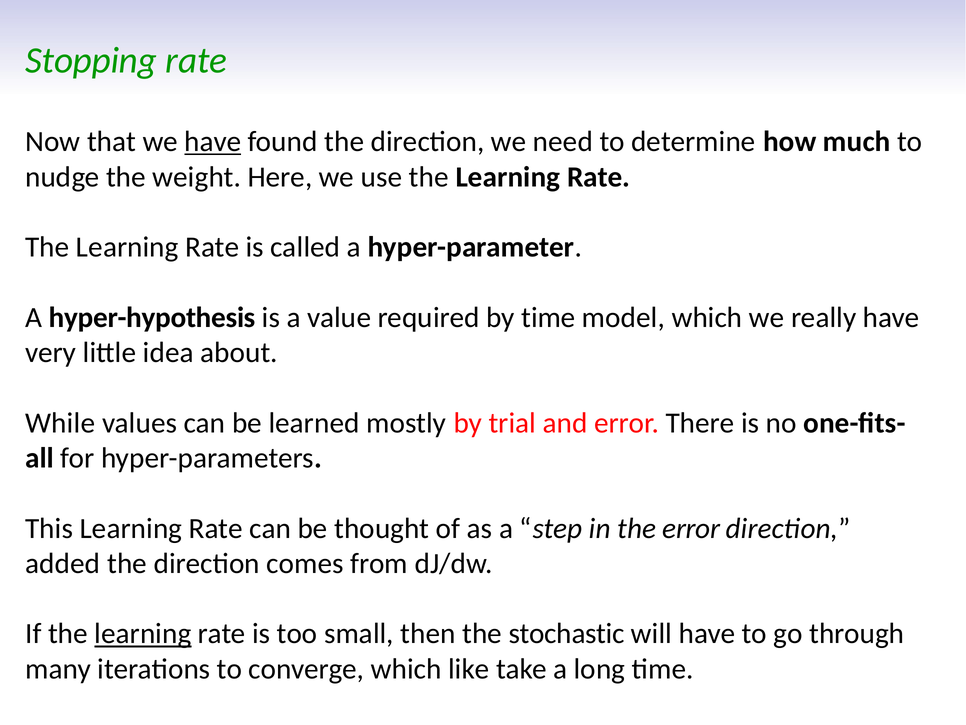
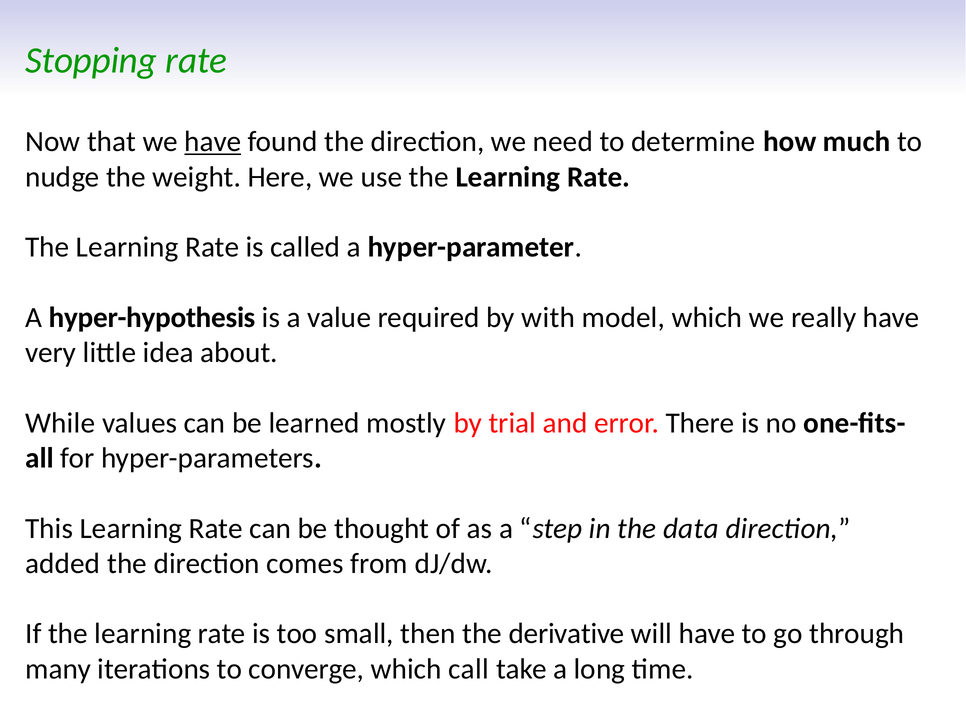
by time: time -> with (548, 318)
the error: error -> data (691, 528)
learning underline: present -> none (143, 634)
stochastic: stochastic -> derivative (567, 634)
like: like -> call (469, 669)
